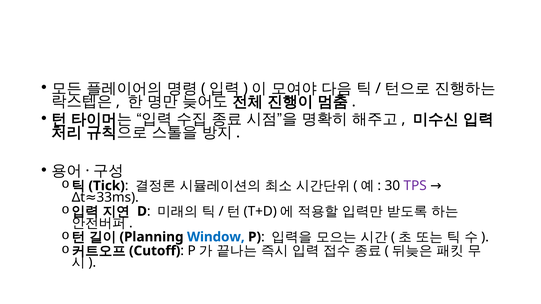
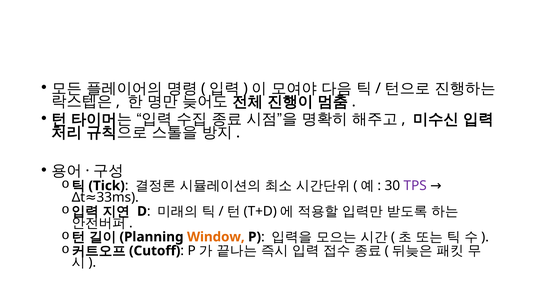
Window colour: blue -> orange (216, 237)
